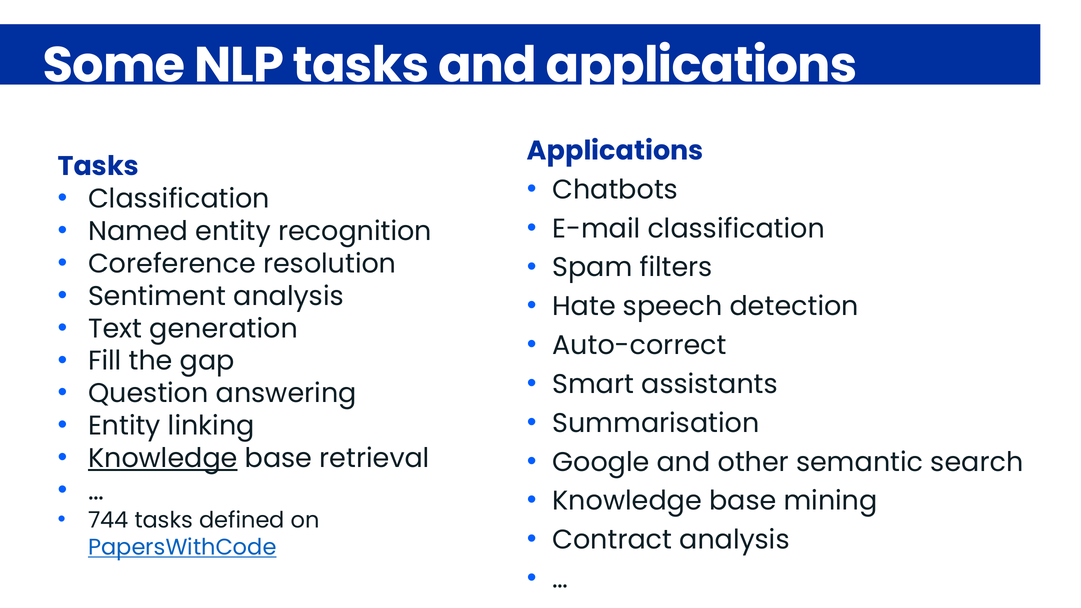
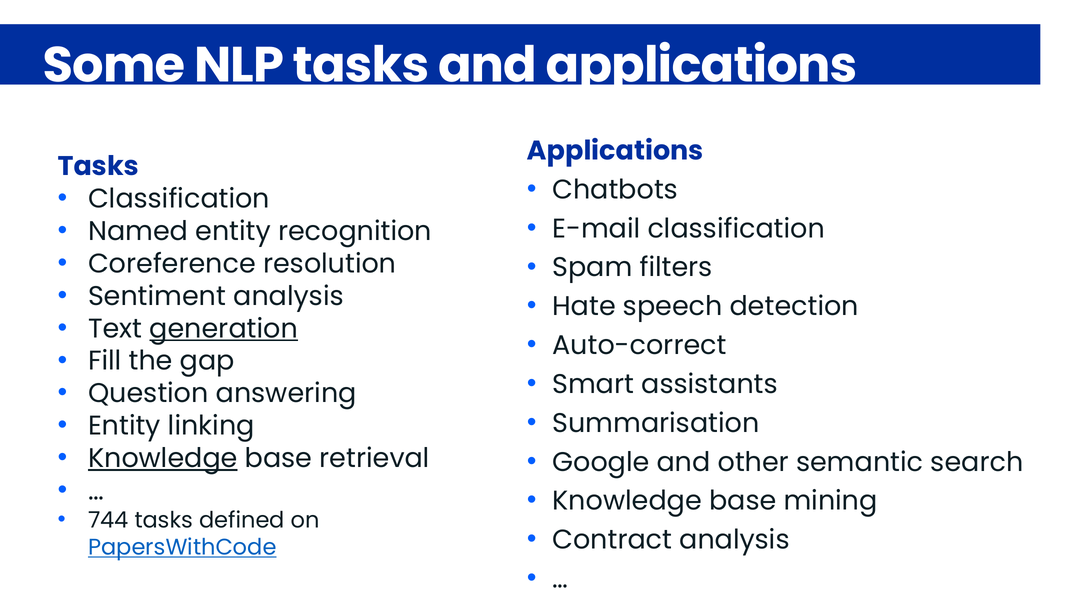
generation underline: none -> present (224, 329)
